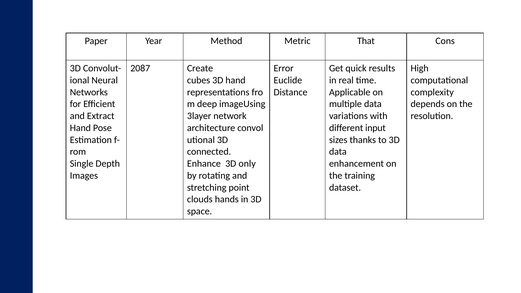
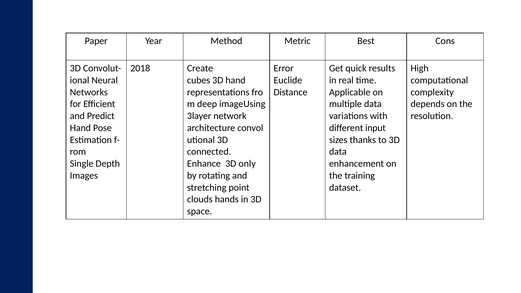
That: That -> Best (366, 41)
2087: 2087 -> 2018 (140, 68)
Extract: Extract -> Predict (101, 116)
